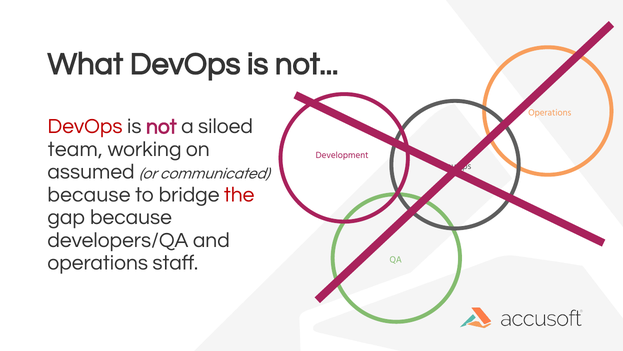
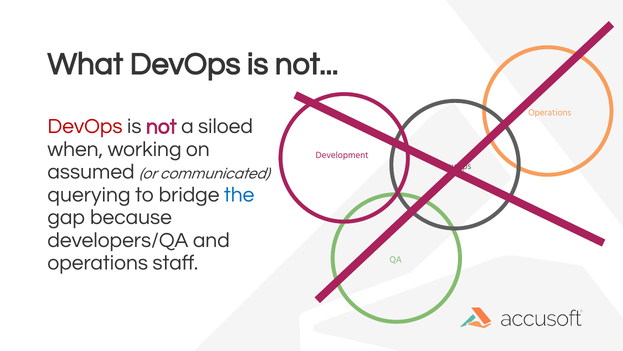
team: team -> when (75, 149)
because: because -> querying (89, 194)
the colour: red -> blue (239, 194)
